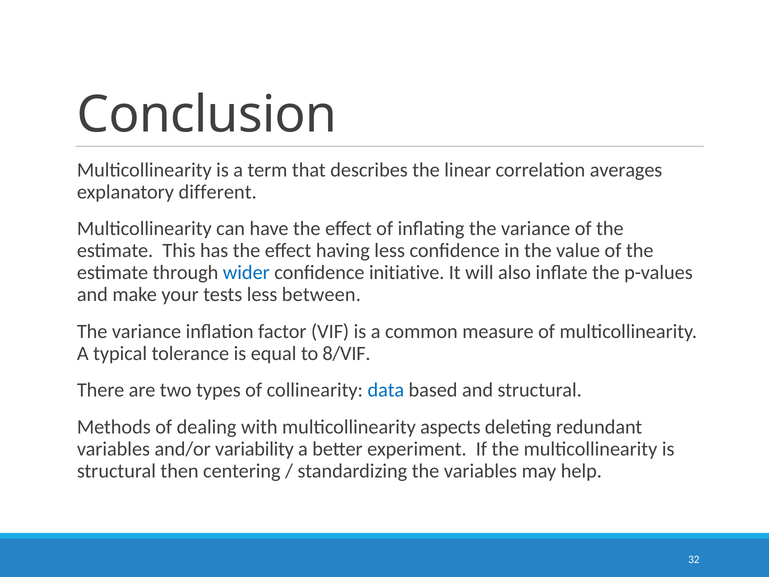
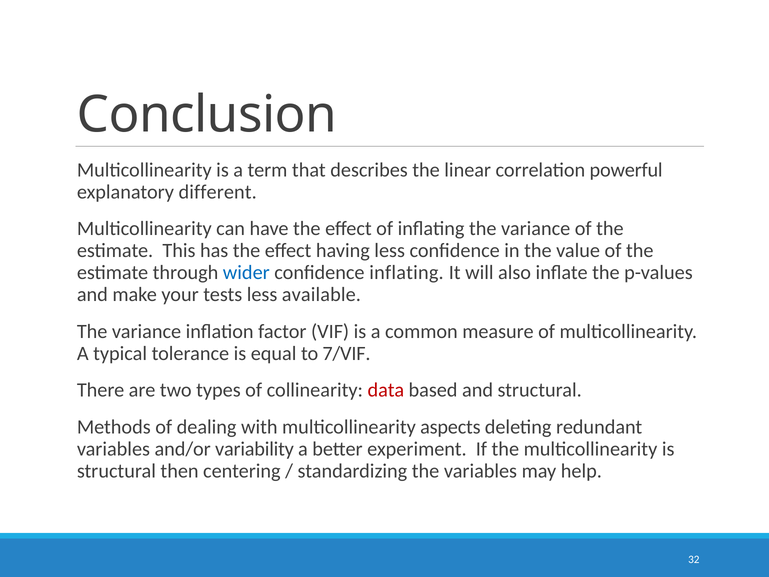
averages: averages -> powerful (626, 170)
confidence initiative: initiative -> inflating (407, 273)
between: between -> available (321, 294)
8/VIF: 8/VIF -> 7/VIF (346, 353)
data colour: blue -> red (386, 390)
